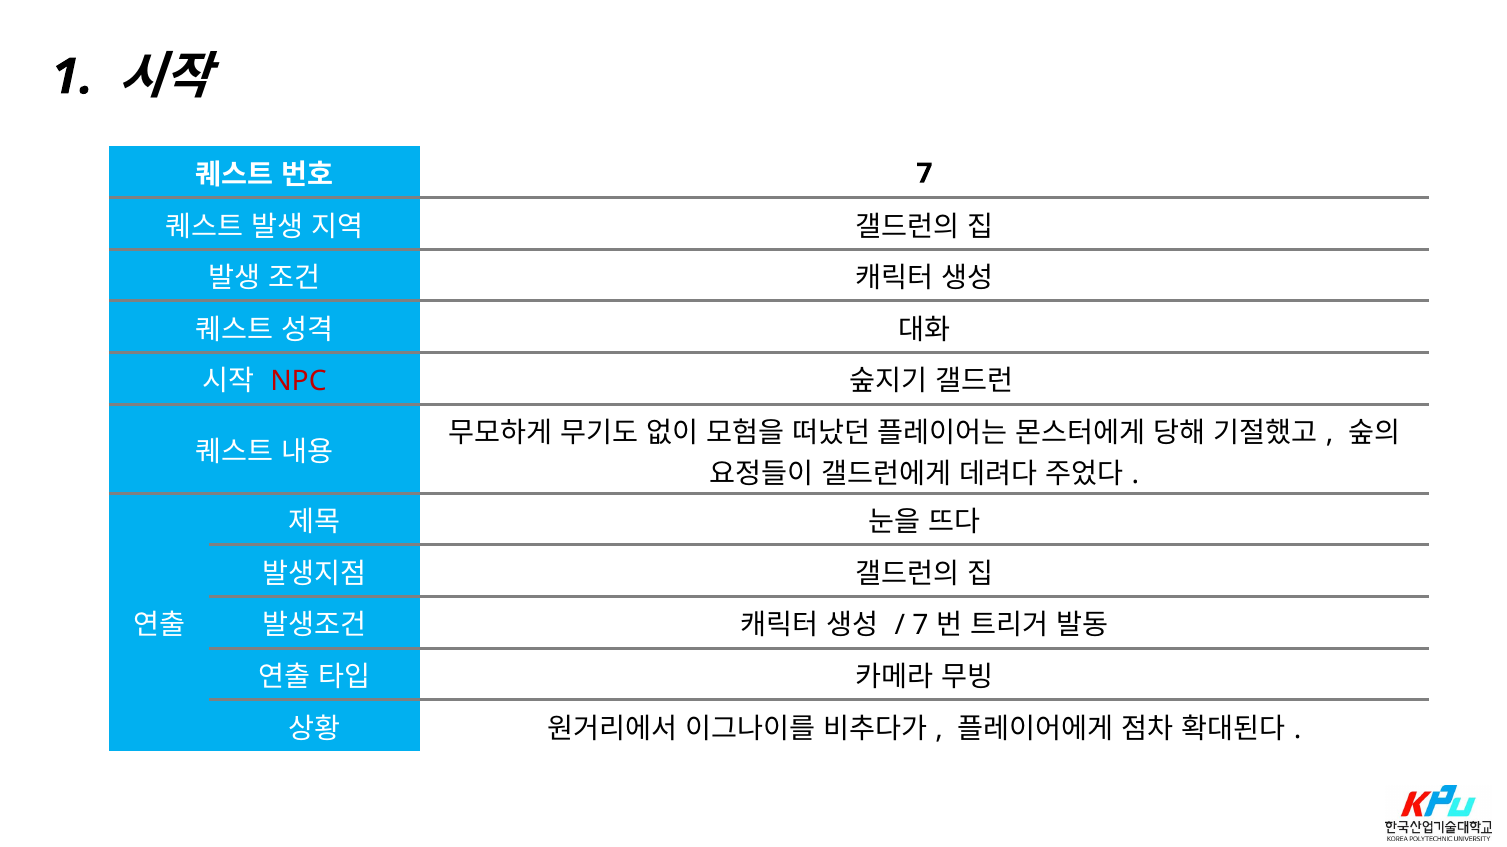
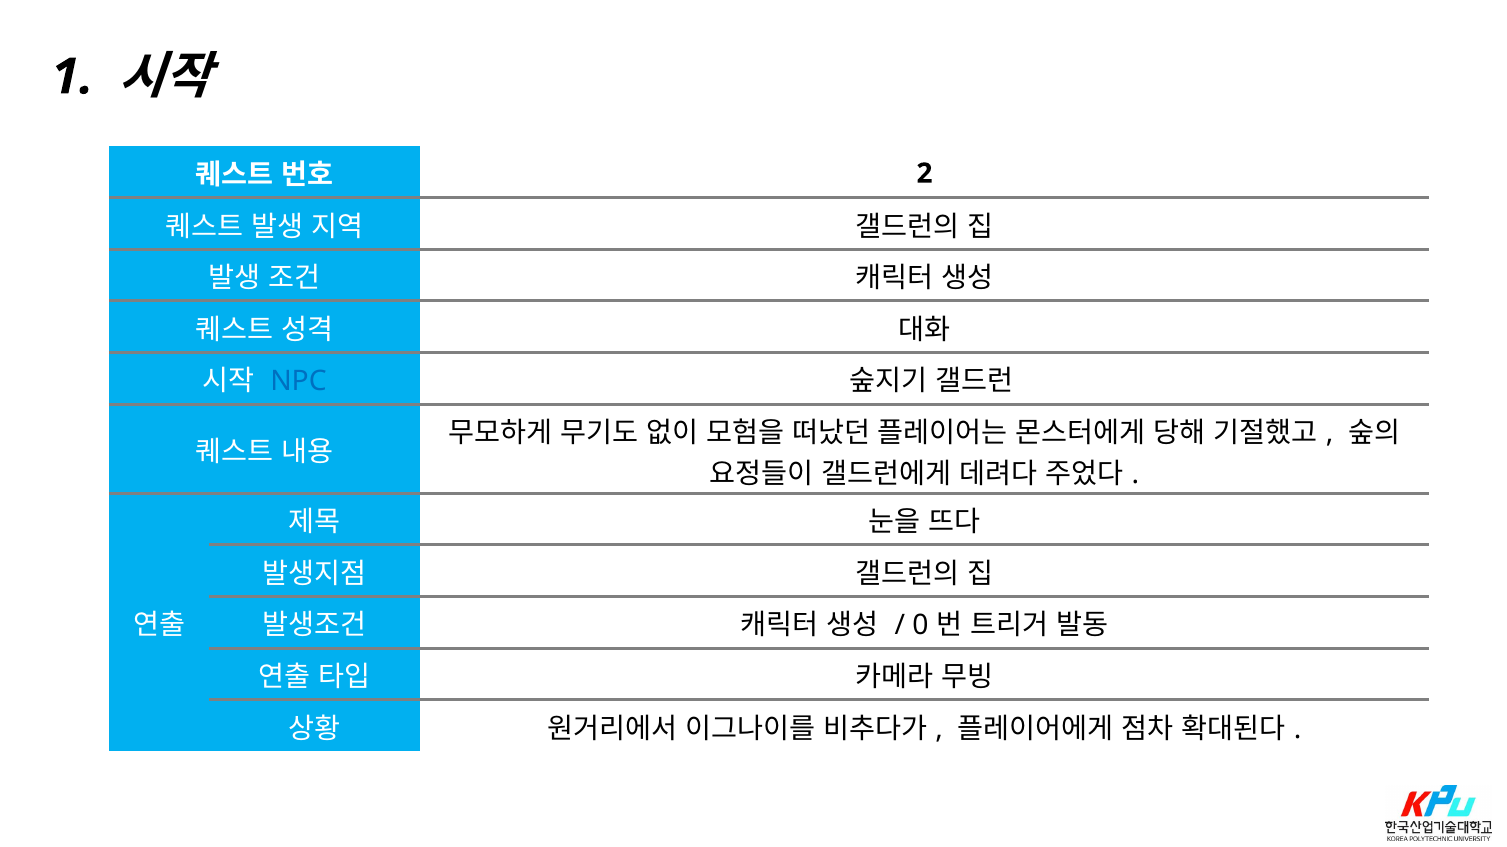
7: 7 -> 2 (924, 174)
NPC colour: red -> blue (298, 382)
7: 7 -> 0 (920, 626)
